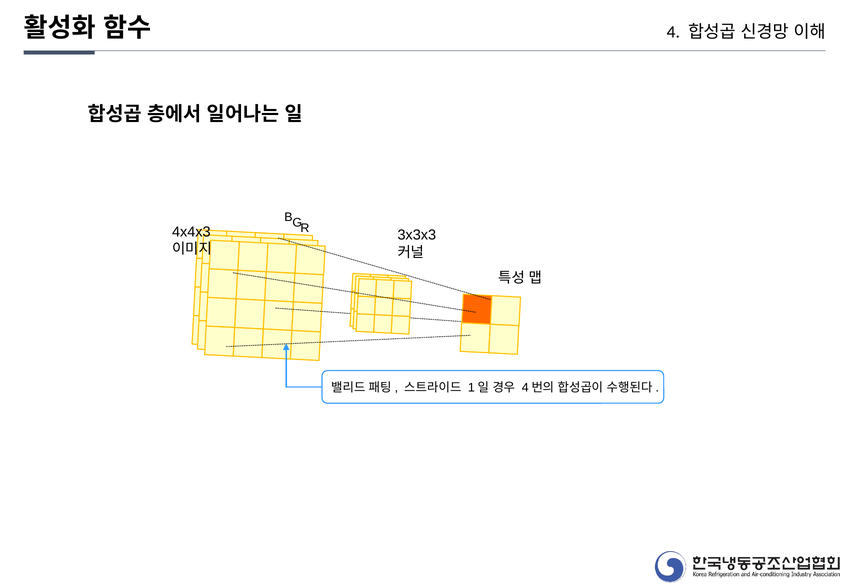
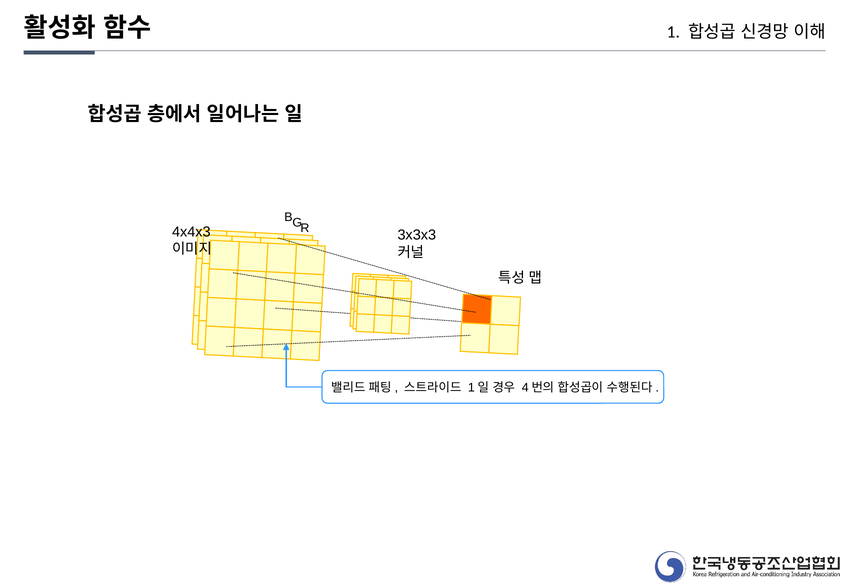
4: 4 -> 1 (673, 32)
